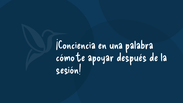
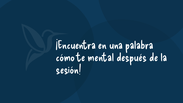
¡Conciencia: ¡Conciencia -> ¡Encuentra (76, 45)
apoyar: apoyar -> mental (101, 57)
